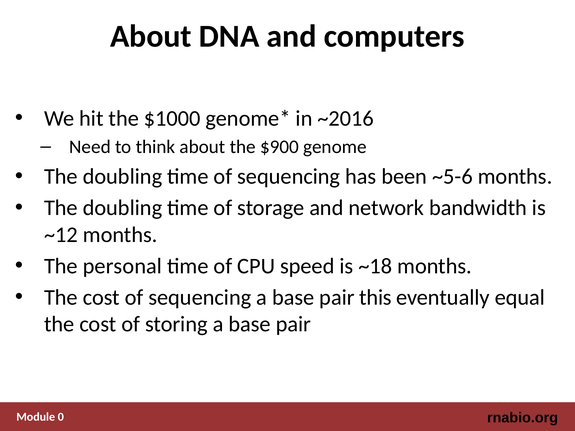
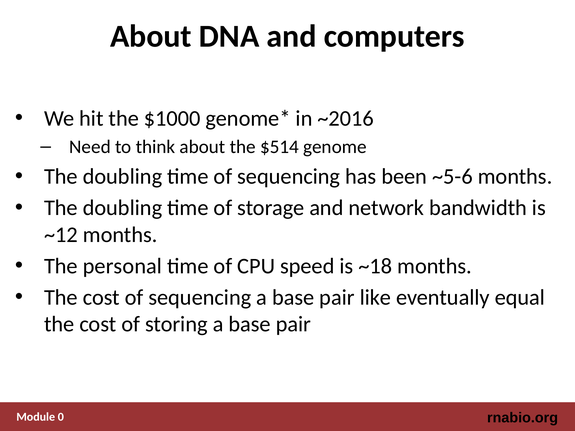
$900: $900 -> $514 (279, 147)
this: this -> like (375, 297)
